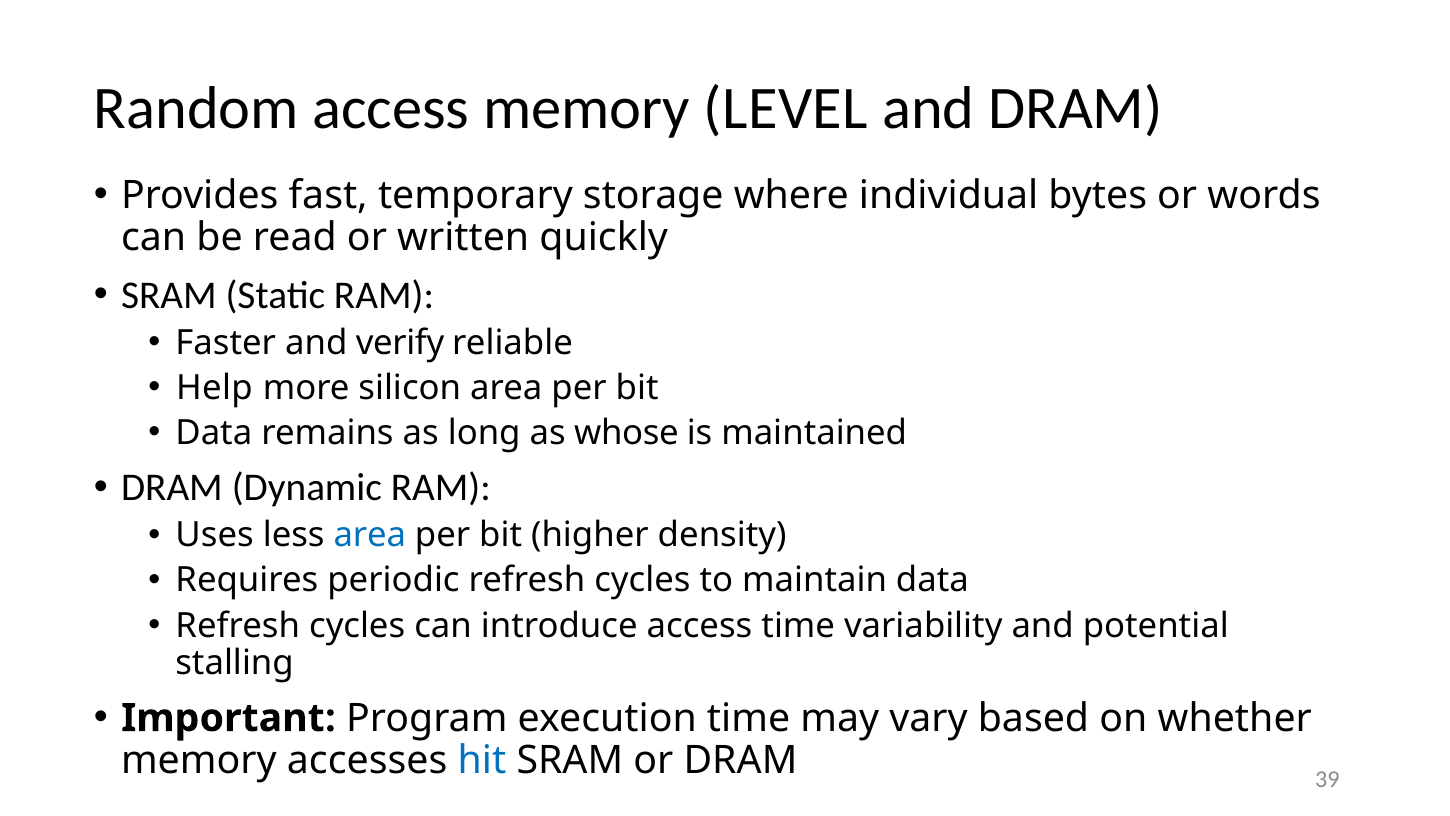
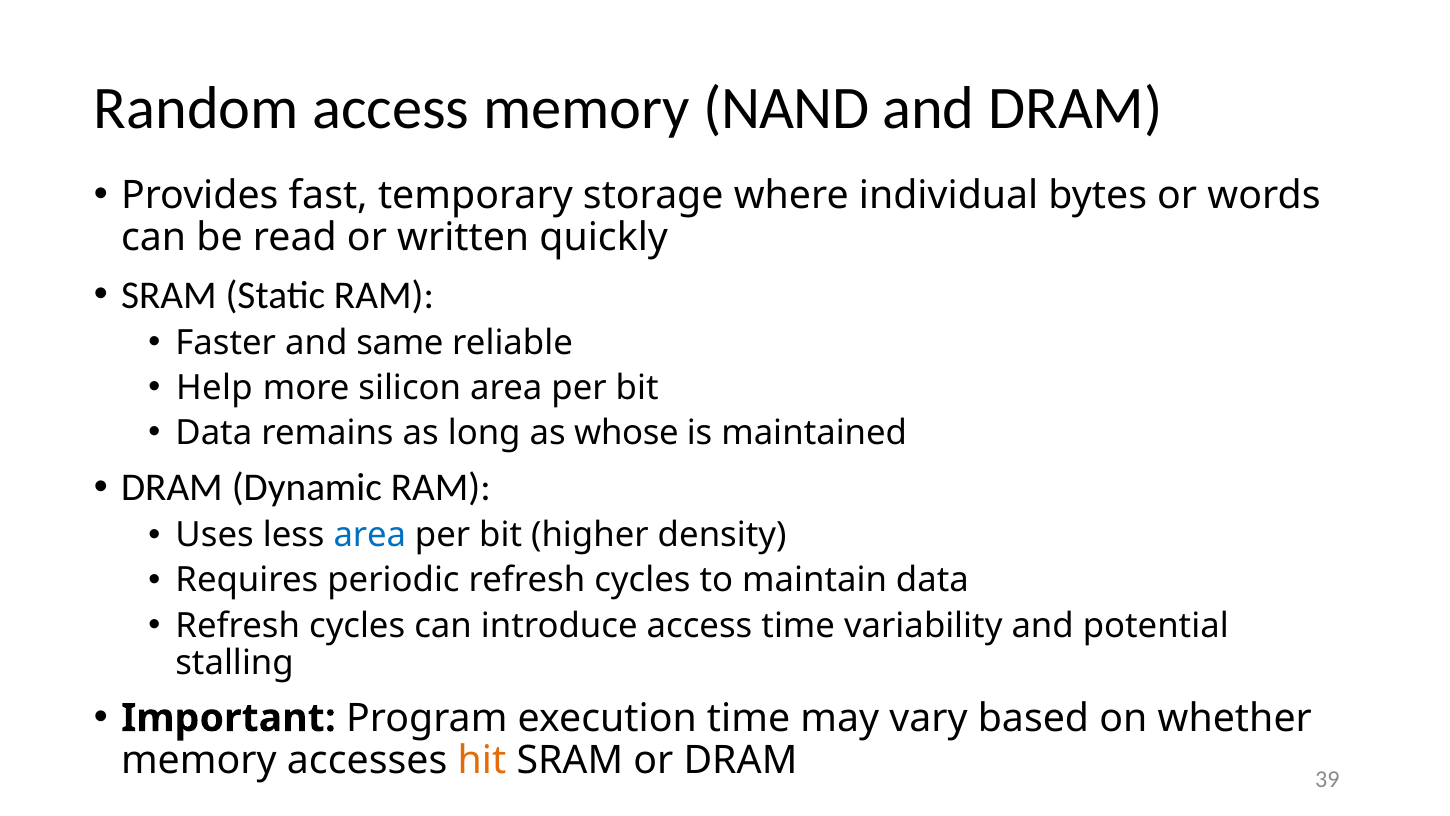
LEVEL: LEVEL -> NAND (786, 109)
verify: verify -> same (400, 343)
hit colour: blue -> orange (482, 760)
